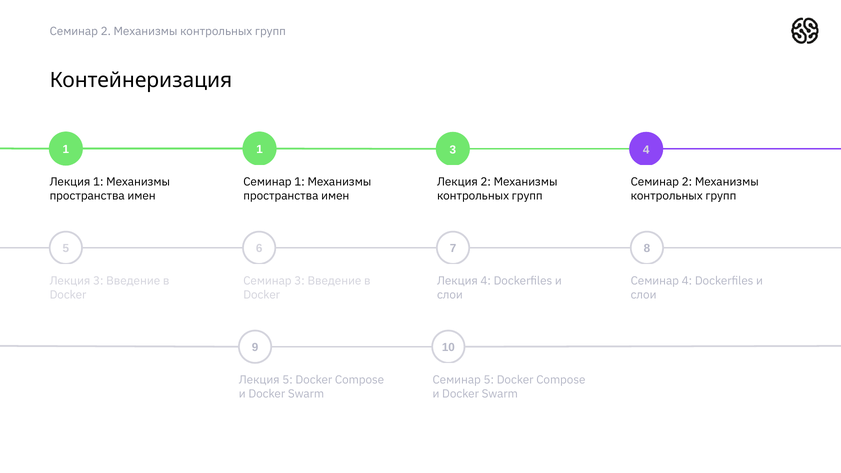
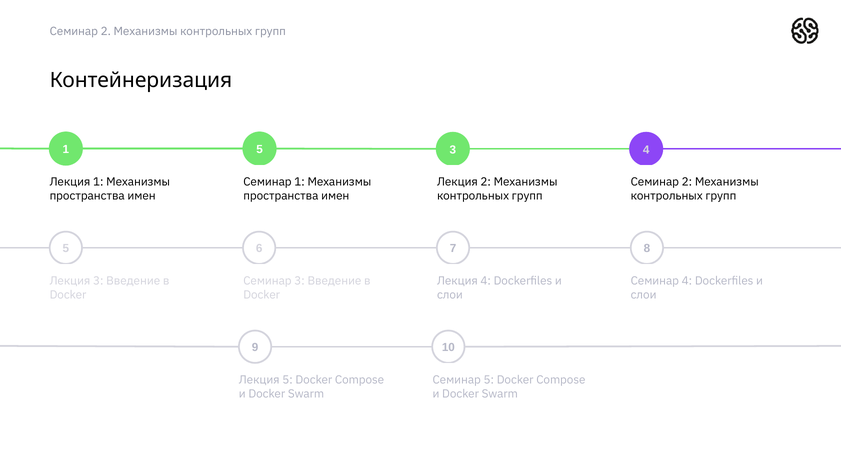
1 1: 1 -> 5 (260, 149)
